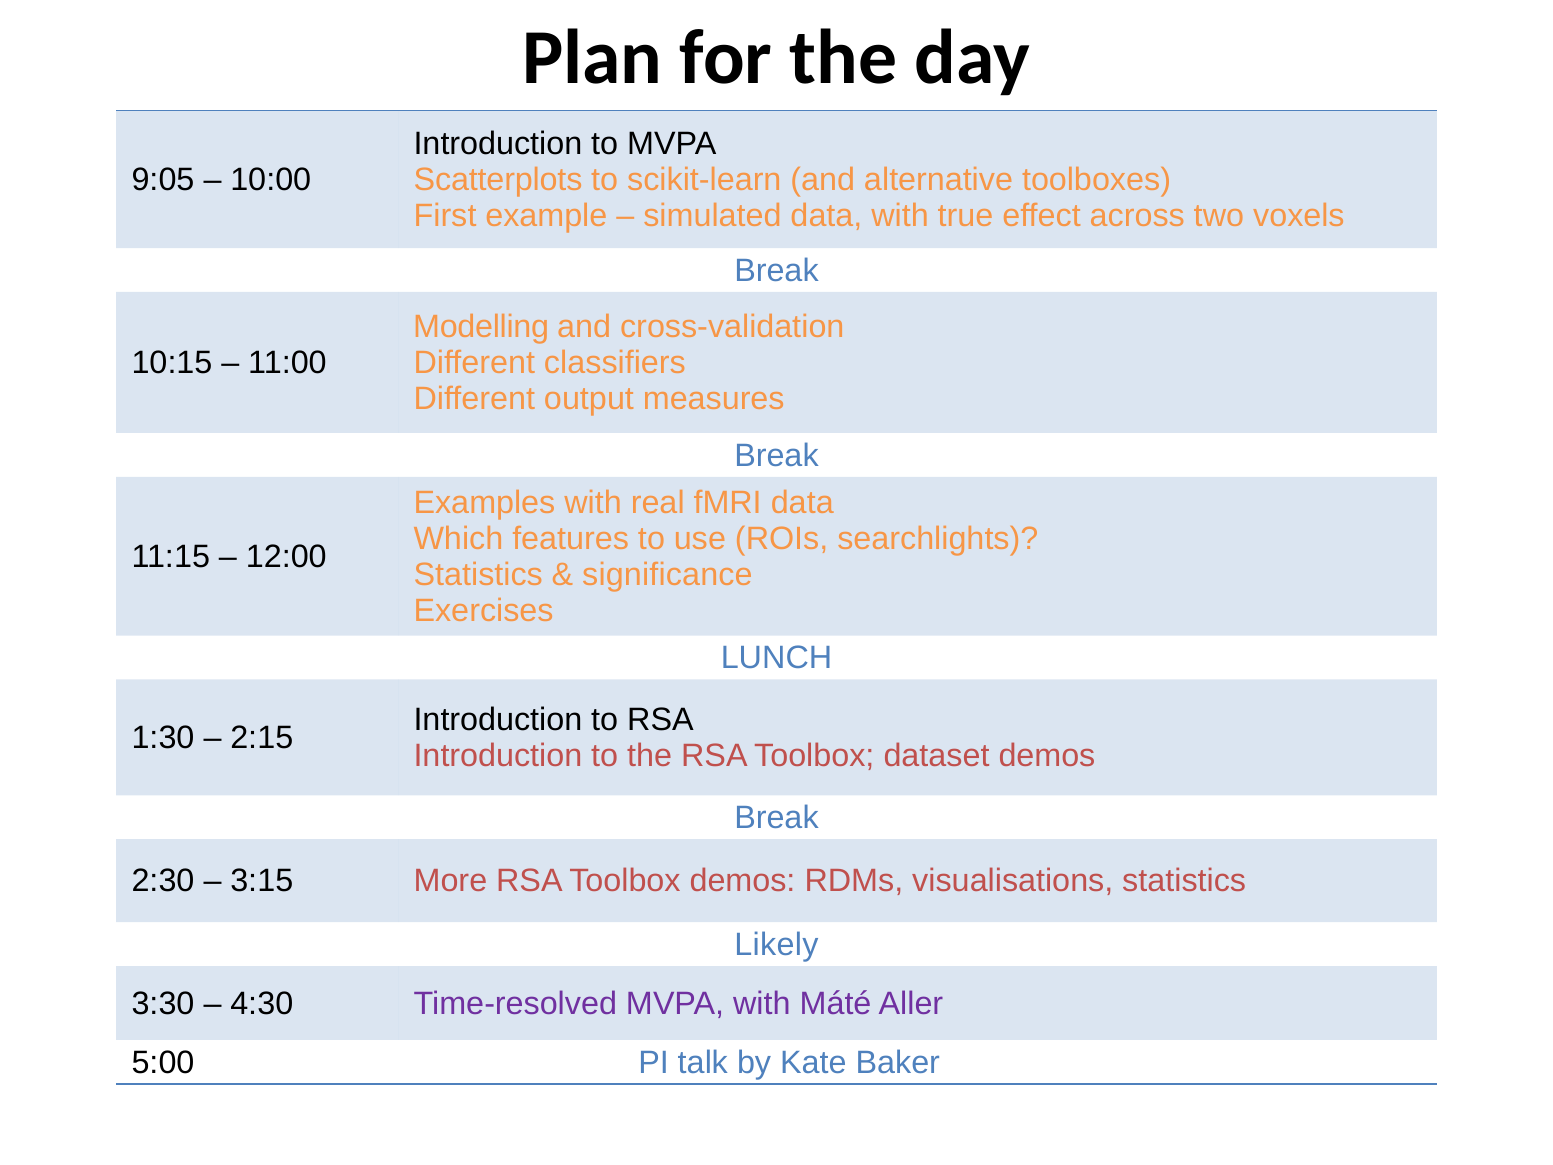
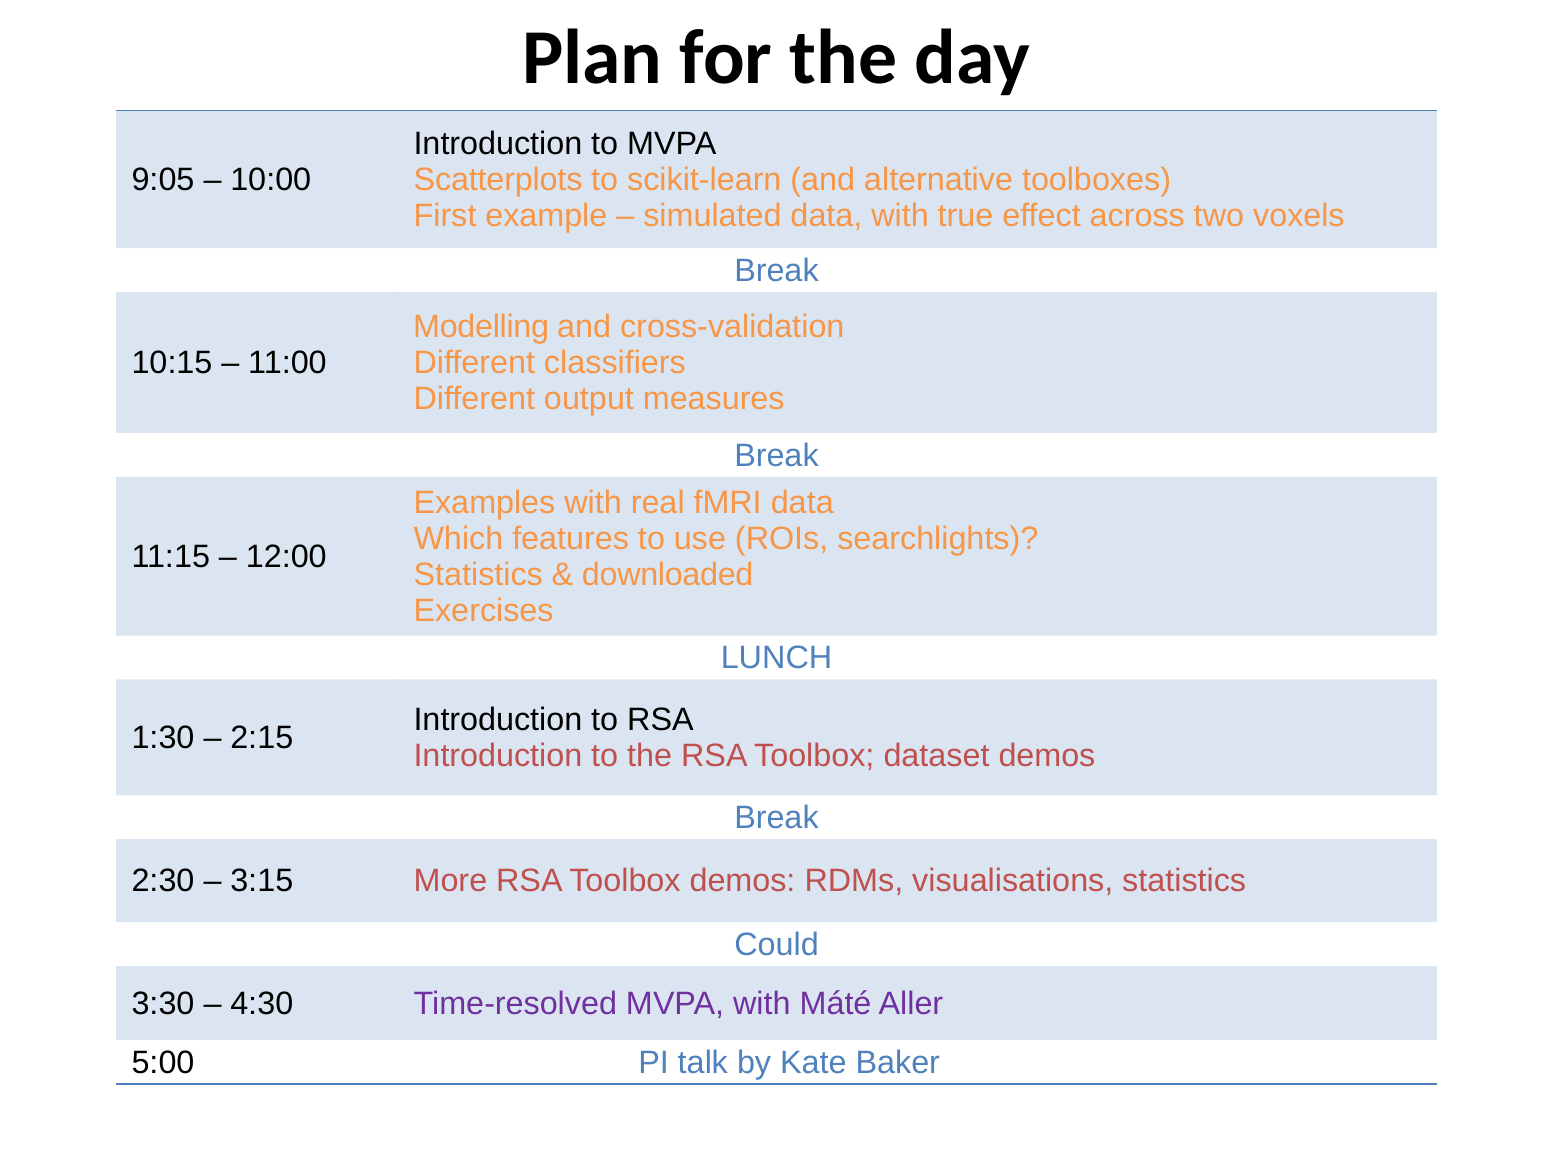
significance: significance -> downloaded (668, 575)
Likely: Likely -> Could (777, 944)
